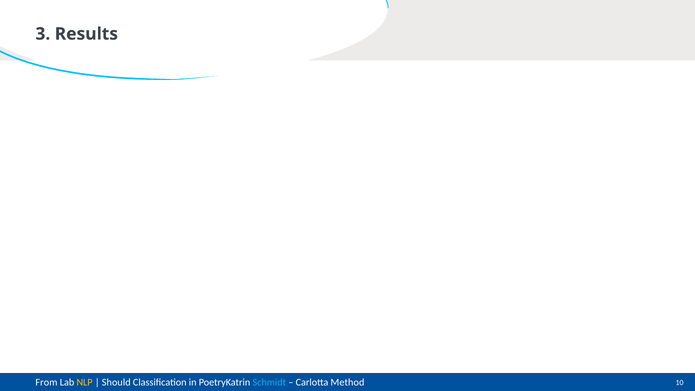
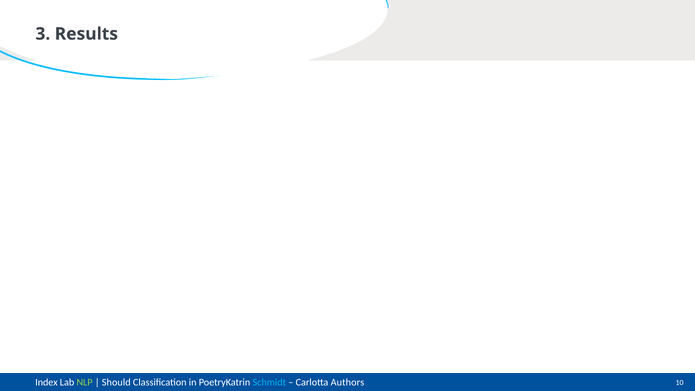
From: From -> Index (47, 383)
NLP colour: yellow -> light green (85, 383)
Method: Method -> Authors (348, 383)
